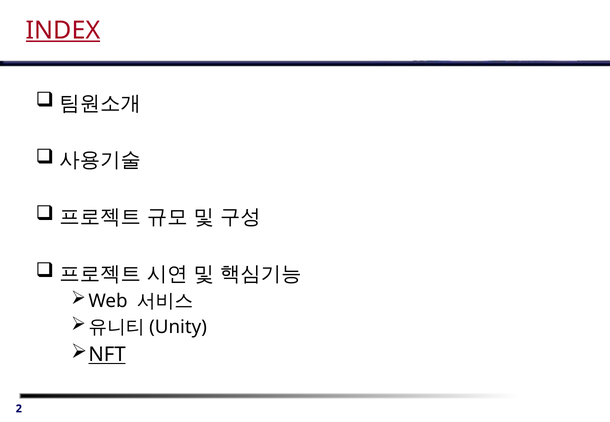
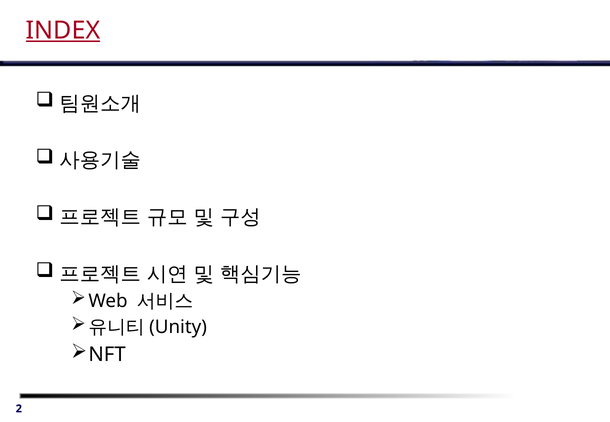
NFT underline: present -> none (107, 355)
